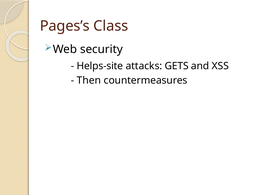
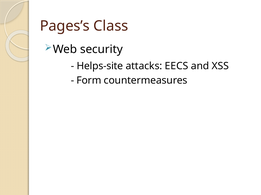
GETS: GETS -> EECS (177, 66)
Then: Then -> Form (89, 81)
